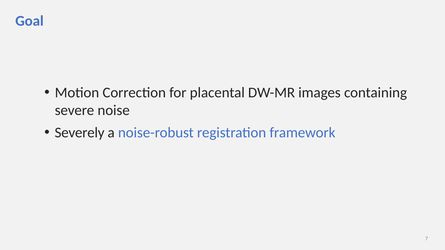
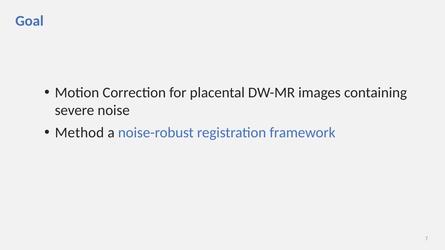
Severely: Severely -> Method (79, 133)
